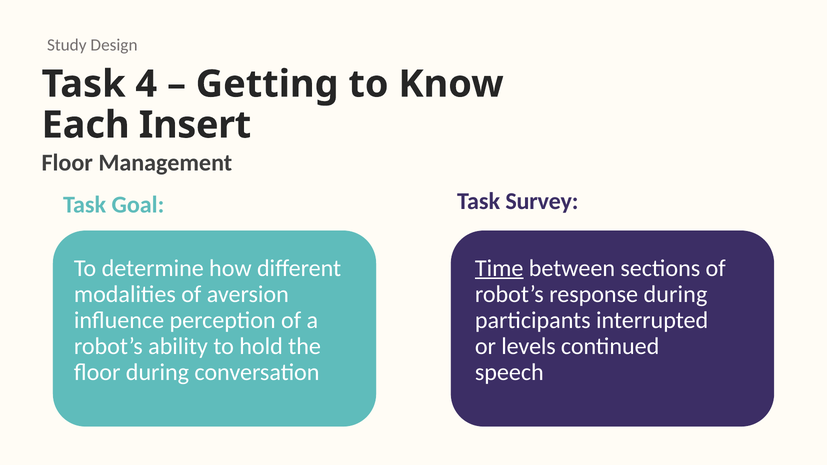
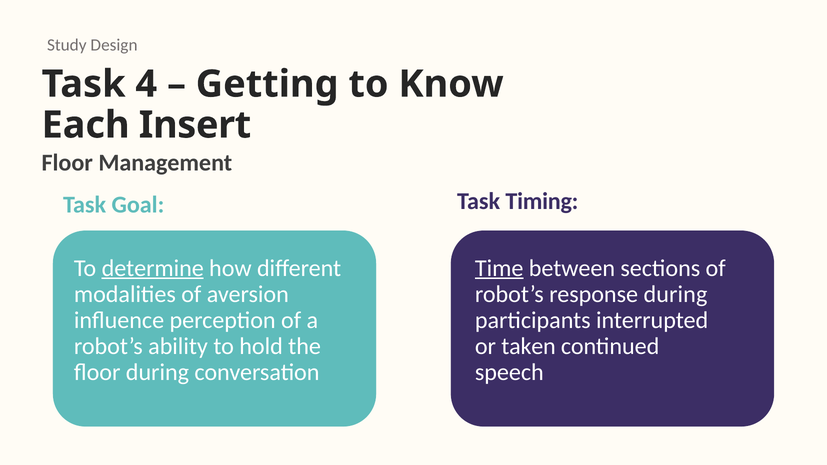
Survey: Survey -> Timing (542, 201)
determine underline: none -> present (153, 268)
levels: levels -> taken (529, 346)
